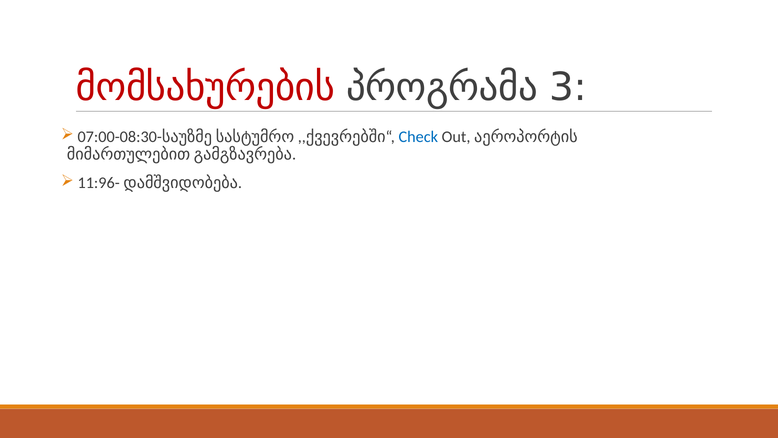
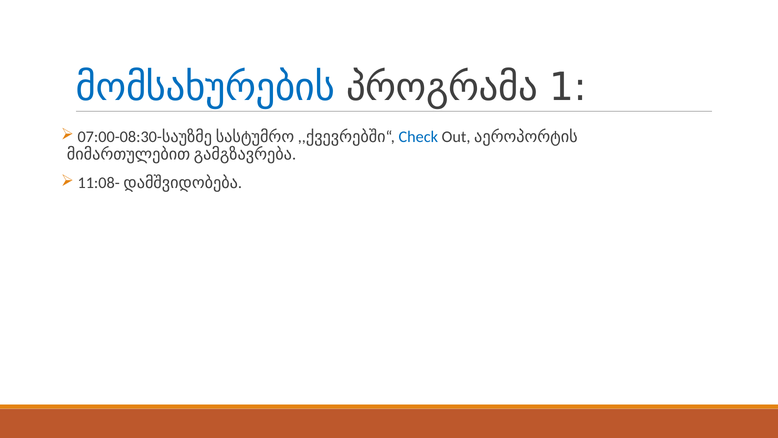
მომსახურების colour: red -> blue (205, 87)
3: 3 -> 1 (568, 87)
11:96-: 11:96- -> 11:08- (99, 183)
